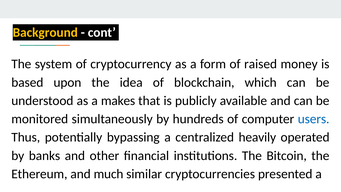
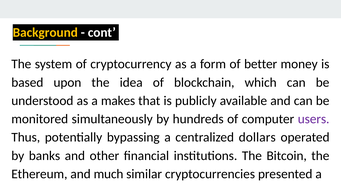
raised: raised -> better (261, 64)
users colour: blue -> purple (314, 119)
heavily: heavily -> dollars (257, 137)
